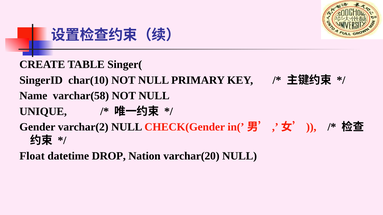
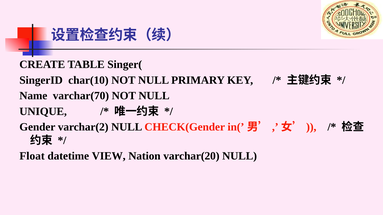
varchar(58: varchar(58 -> varchar(70 (81, 96)
DROP: DROP -> VIEW (109, 156)
